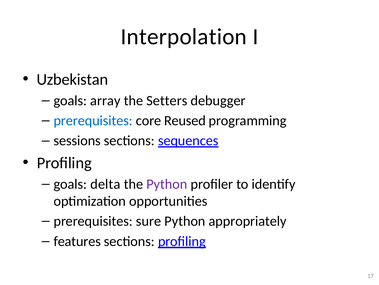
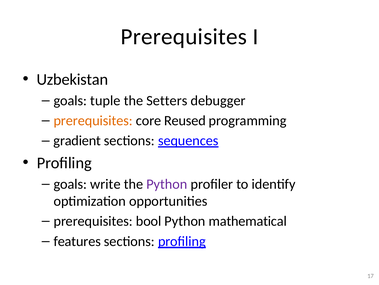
Interpolation: Interpolation -> Prerequisites (184, 37)
array: array -> tuple (105, 100)
prerequisites colour: blue -> orange (93, 120)
sessions: sessions -> gradient (77, 140)
delta: delta -> write (105, 184)
sure: sure -> bool (149, 221)
appropriately: appropriately -> mathematical (248, 221)
